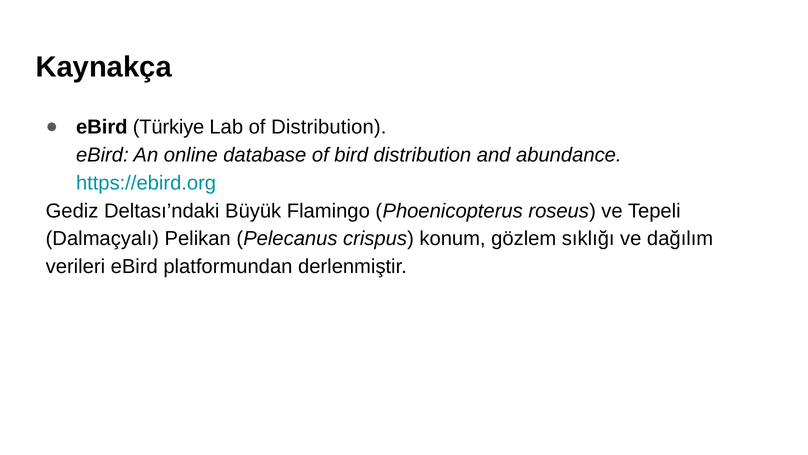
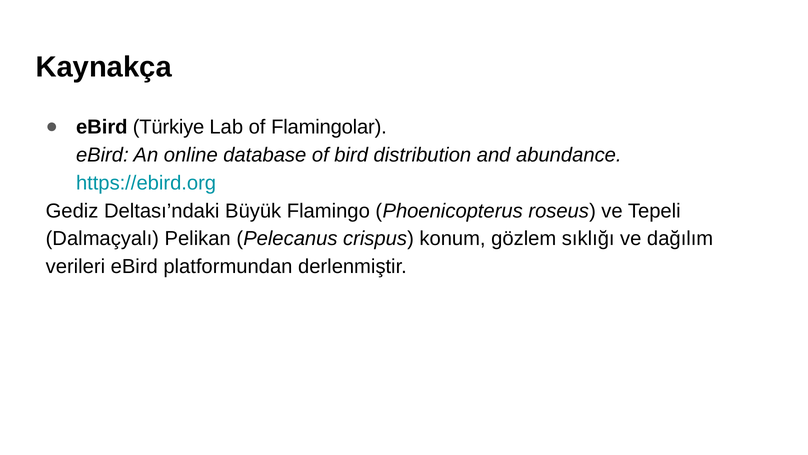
of Distribution: Distribution -> Flamingolar (329, 127)
